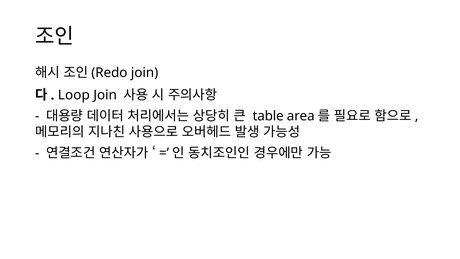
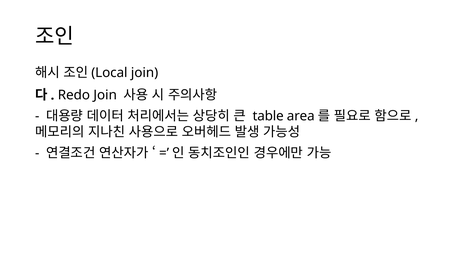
Redo: Redo -> Local (109, 73)
Loop: Loop -> Redo (74, 95)
